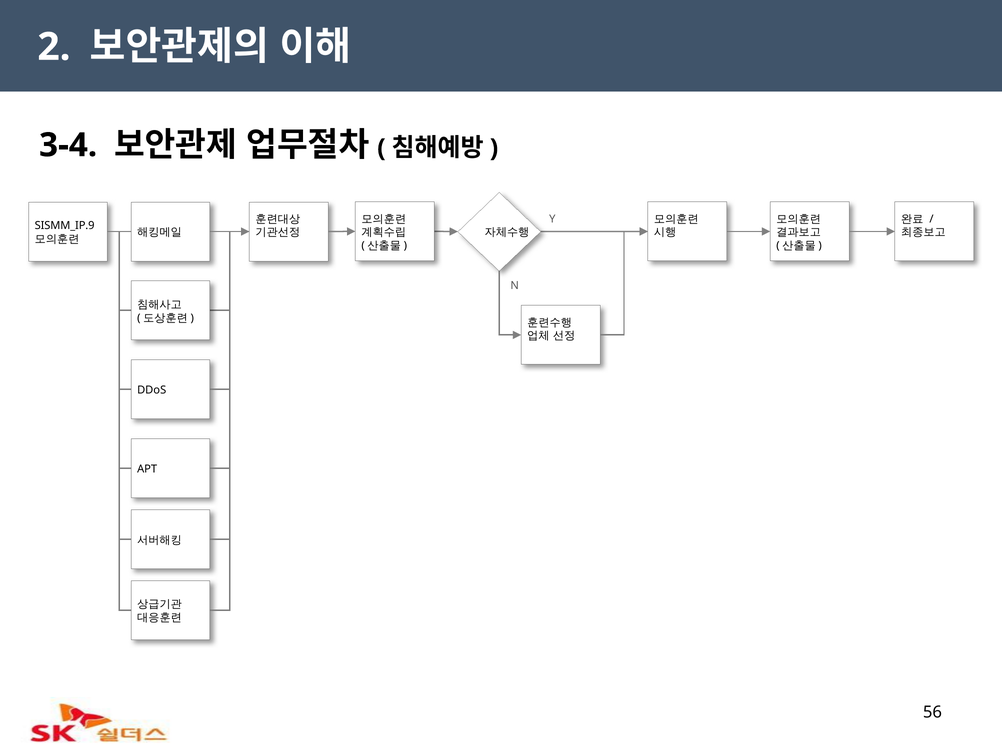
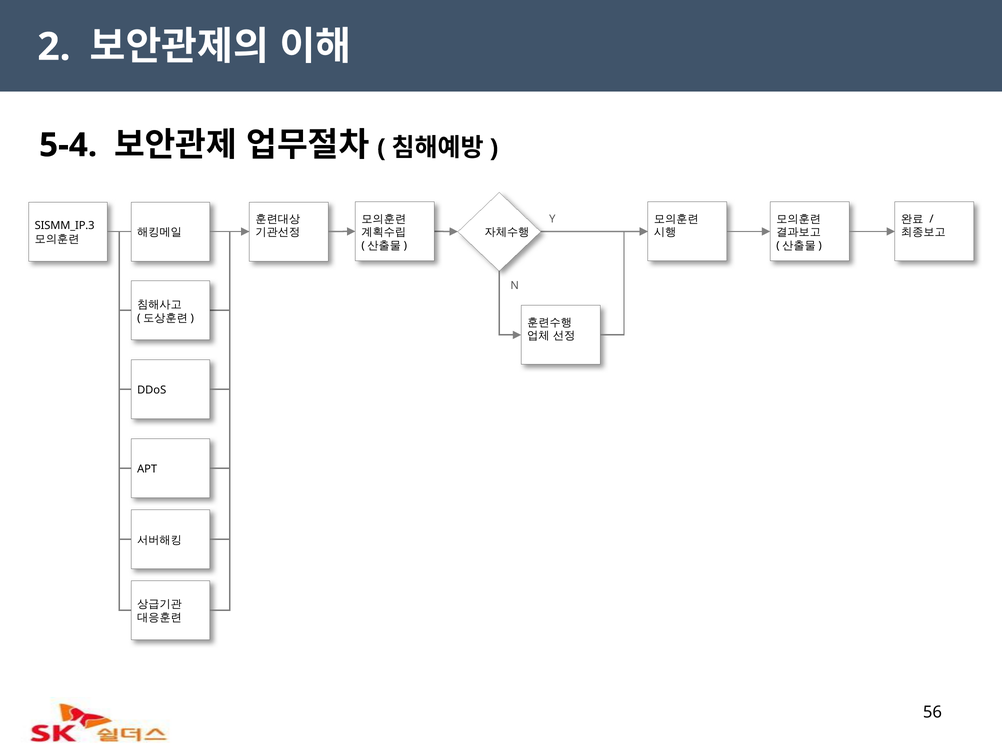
3-4: 3-4 -> 5-4 (68, 145)
SISMM_IP.9: SISMM_IP.9 -> SISMM_IP.3 (65, 226)
